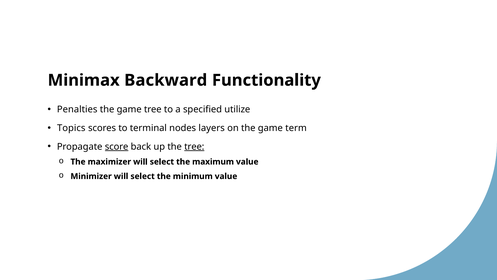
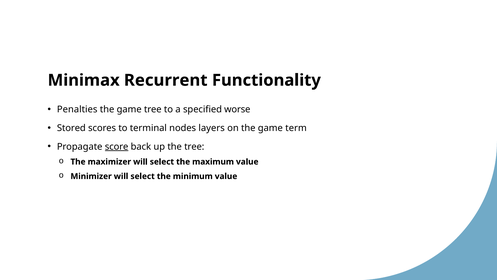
Backward: Backward -> Recurrent (166, 80)
utilize: utilize -> worse (237, 109)
Topics: Topics -> Stored (71, 128)
tree underline: present -> none (194, 146)
